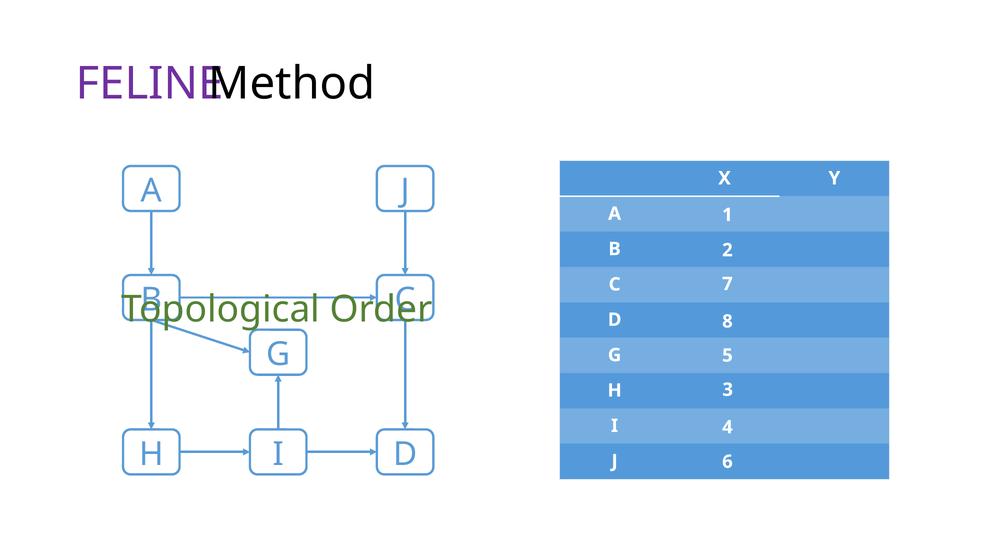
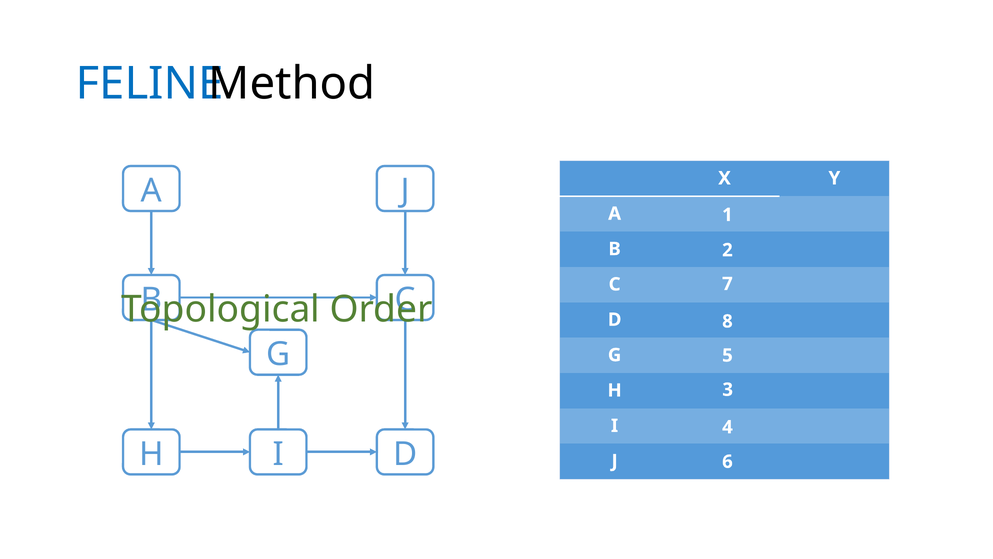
FELINE colour: purple -> blue (150, 83)
